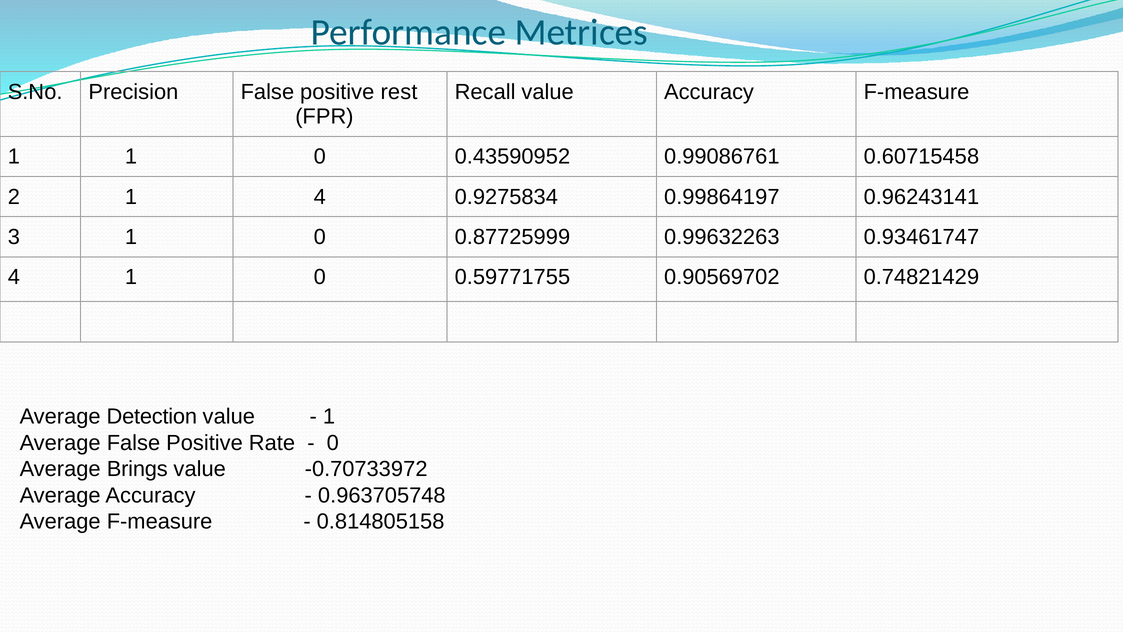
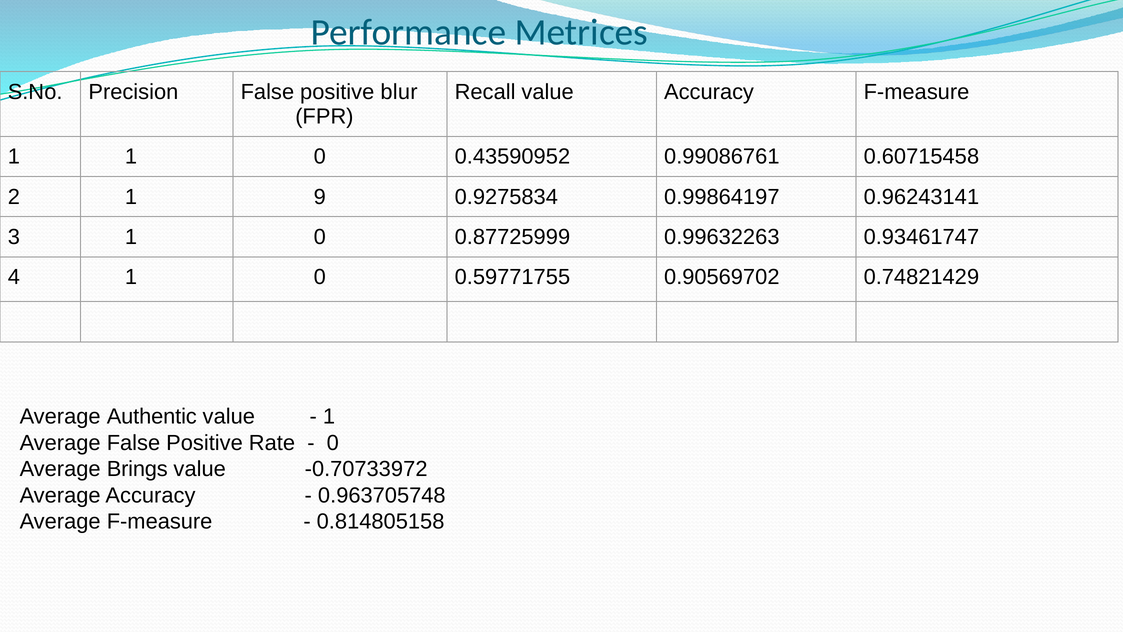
rest: rest -> blur (399, 92)
1 4: 4 -> 9 (320, 197)
Detection: Detection -> Authentic (152, 417)
